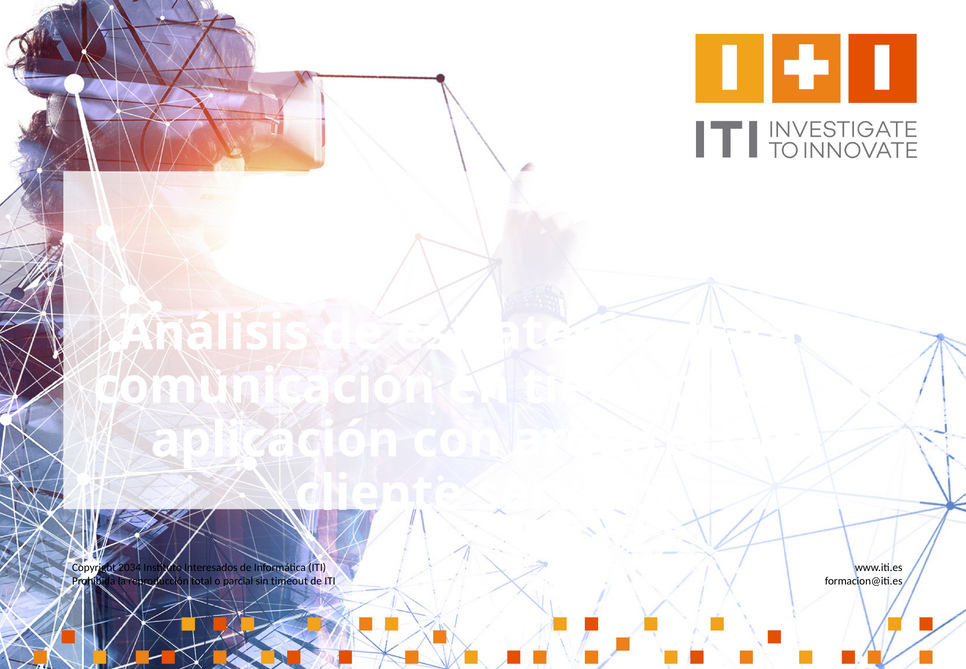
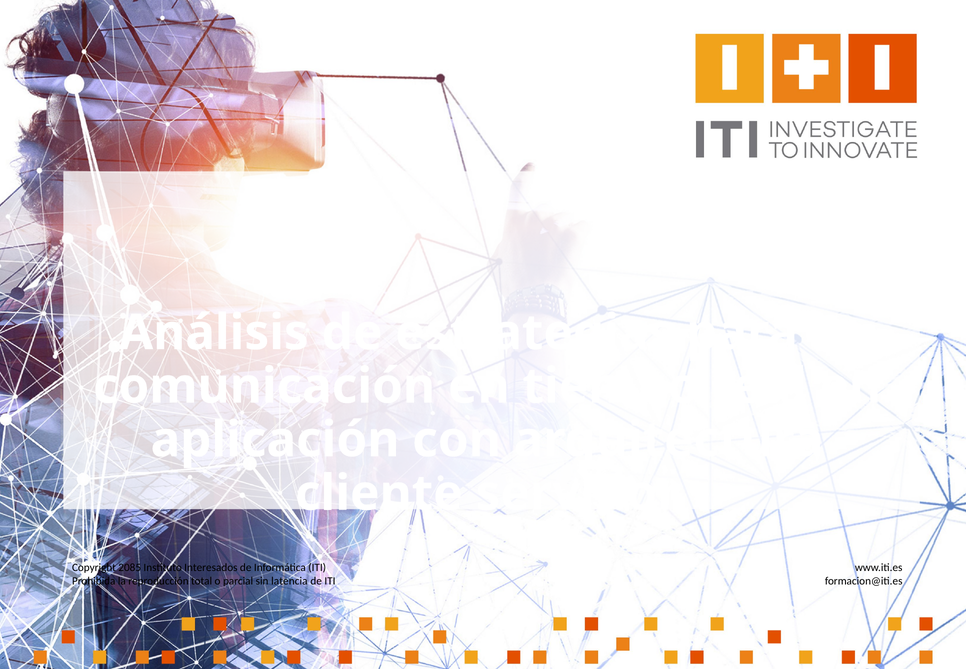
2034: 2034 -> 2085 (130, 567)
timeout: timeout -> latencia (289, 581)
